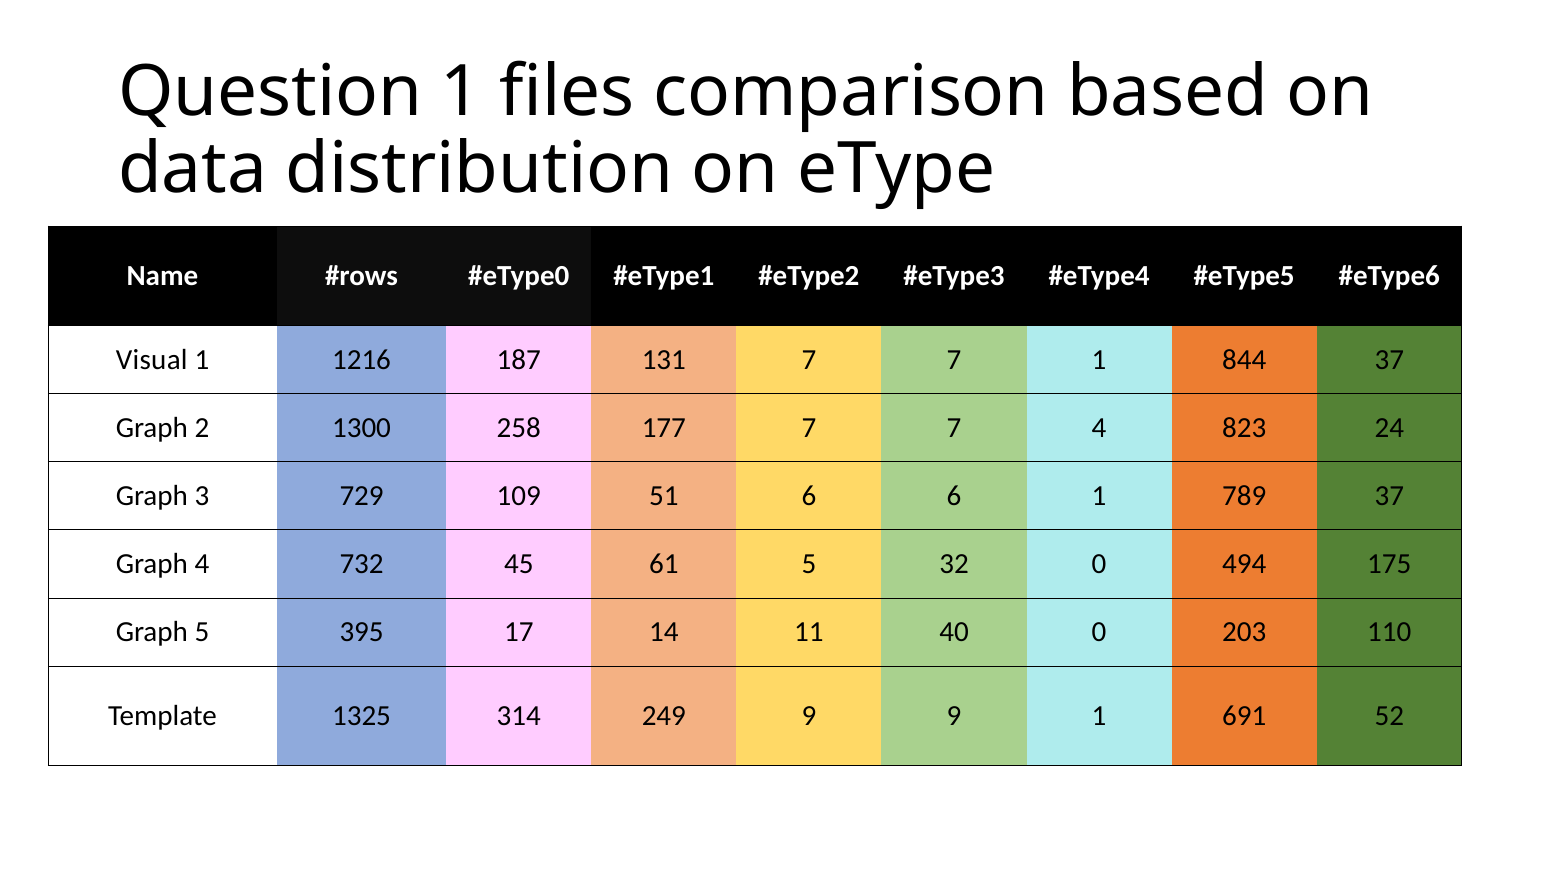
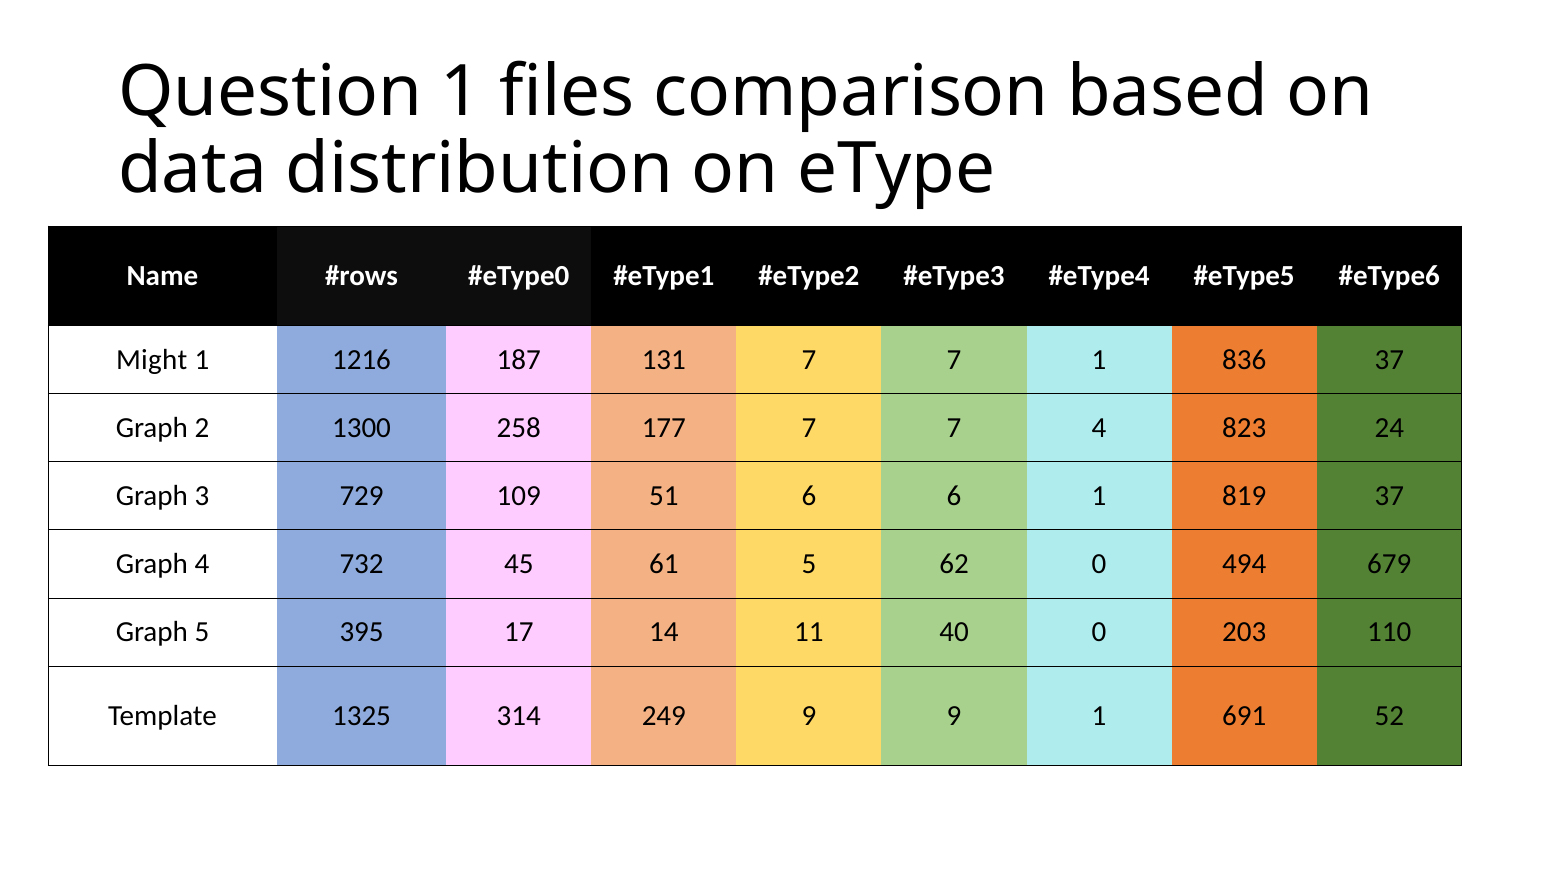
Visual: Visual -> Might (152, 360)
844: 844 -> 836 (1244, 360)
789: 789 -> 819 (1244, 496)
32: 32 -> 62 (954, 564)
175: 175 -> 679 (1389, 564)
